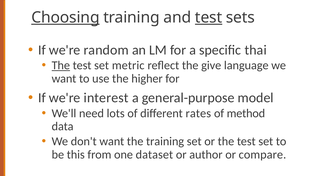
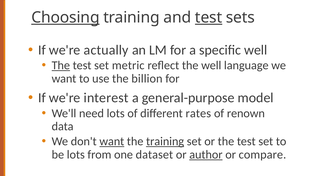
random: random -> actually (106, 50)
specific thai: thai -> well (256, 50)
the give: give -> well (211, 65)
higher: higher -> billion (147, 79)
method: method -> renown (246, 113)
want underline: none -> present (112, 141)
training underline: none -> present (165, 141)
be this: this -> lots (76, 155)
author underline: none -> present (206, 155)
